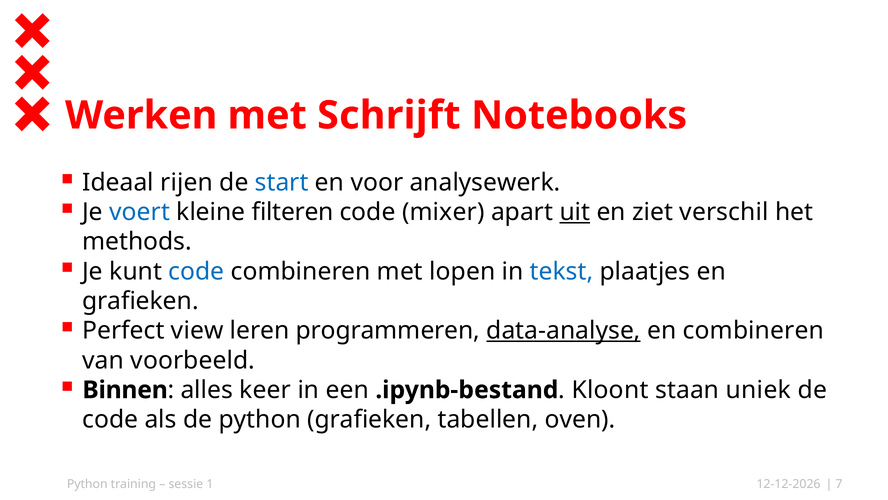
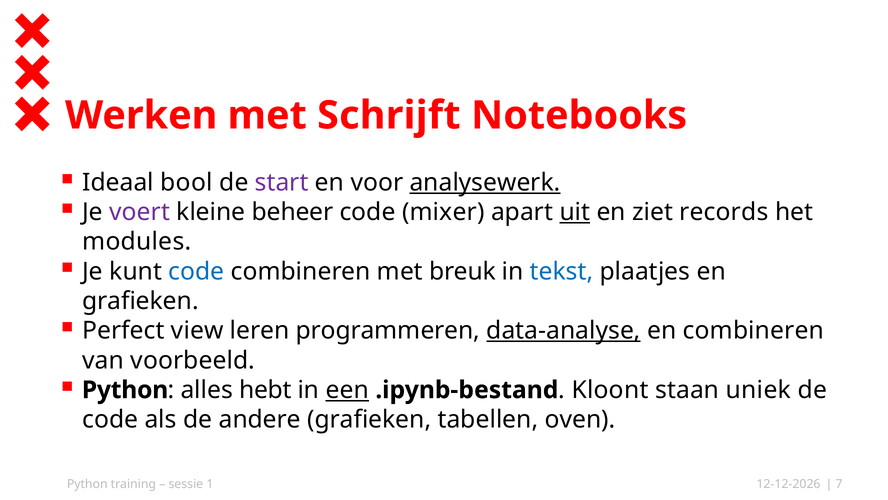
rijen: rijen -> bool (186, 182)
start colour: blue -> purple (282, 182)
analysewerk underline: none -> present (485, 182)
voert colour: blue -> purple (140, 212)
filteren: filteren -> beheer (293, 212)
verschil: verschil -> records (724, 212)
methods: methods -> modules (137, 242)
lopen: lopen -> breuk (462, 271)
Binnen: Binnen -> Python (125, 390)
keer: keer -> hebt (265, 390)
een underline: none -> present (347, 390)
de python: python -> andere (260, 419)
